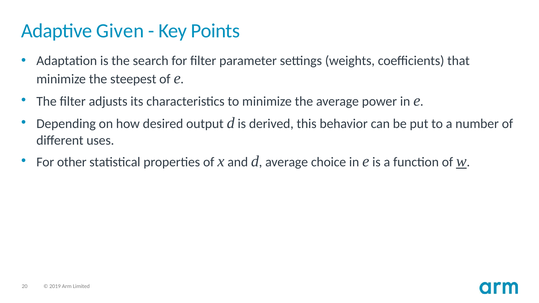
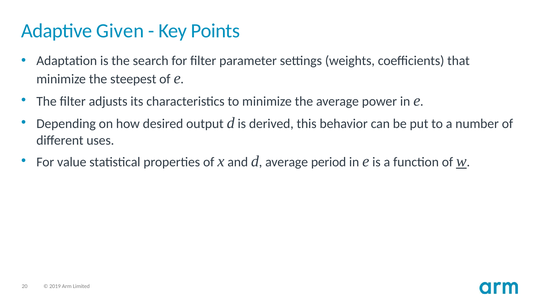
other: other -> value (72, 162)
choice: choice -> period (329, 162)
